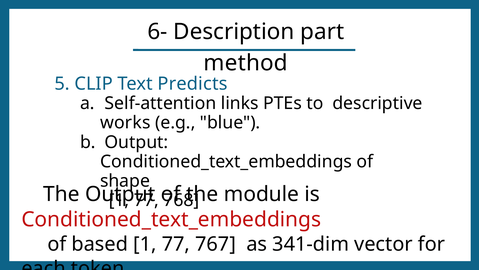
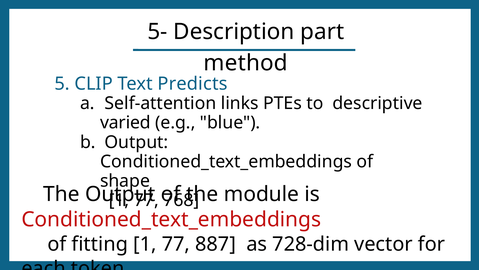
6-: 6- -> 5- (157, 32)
works: works -> varied (125, 123)
based: based -> fitting (100, 244)
767: 767 -> 887 (216, 244)
341-dim: 341-dim -> 728-dim (311, 244)
